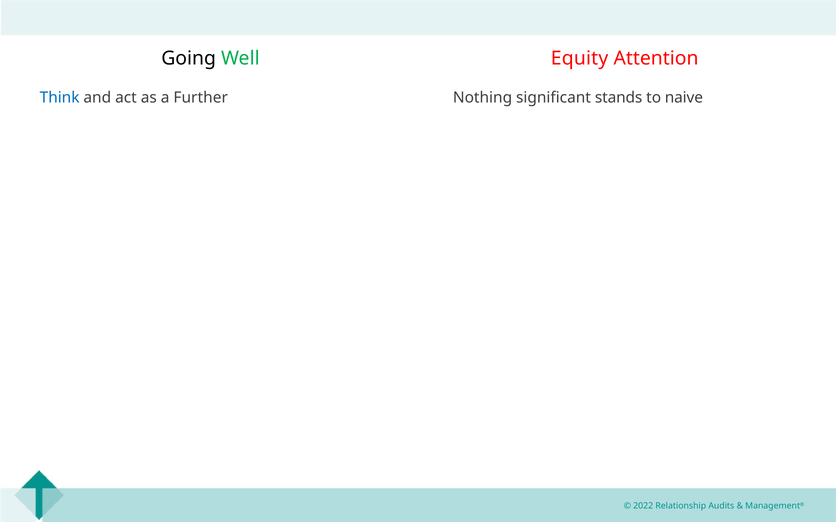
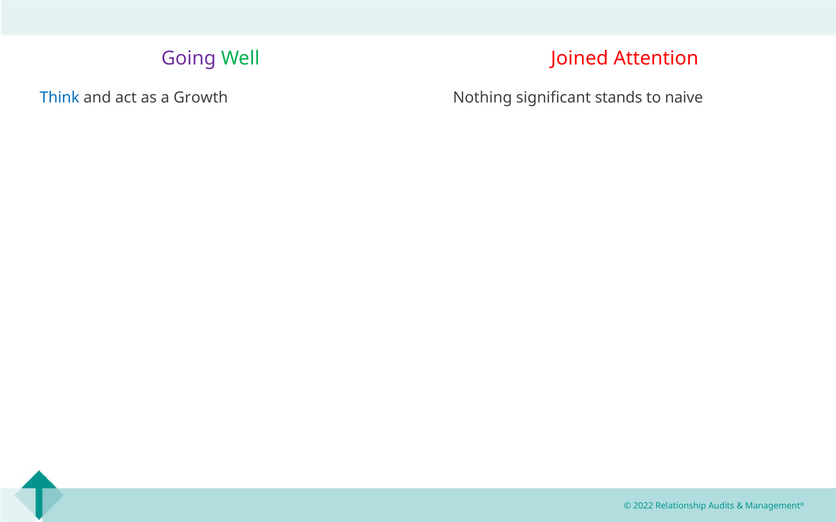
Going colour: black -> purple (189, 59)
Equity: Equity -> Joined (580, 59)
Further: Further -> Growth (201, 98)
